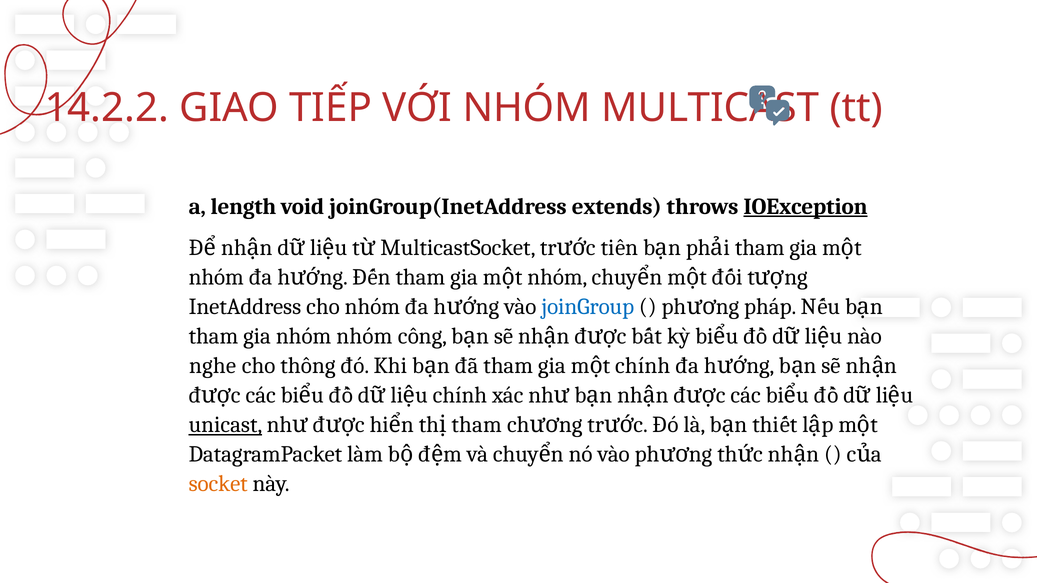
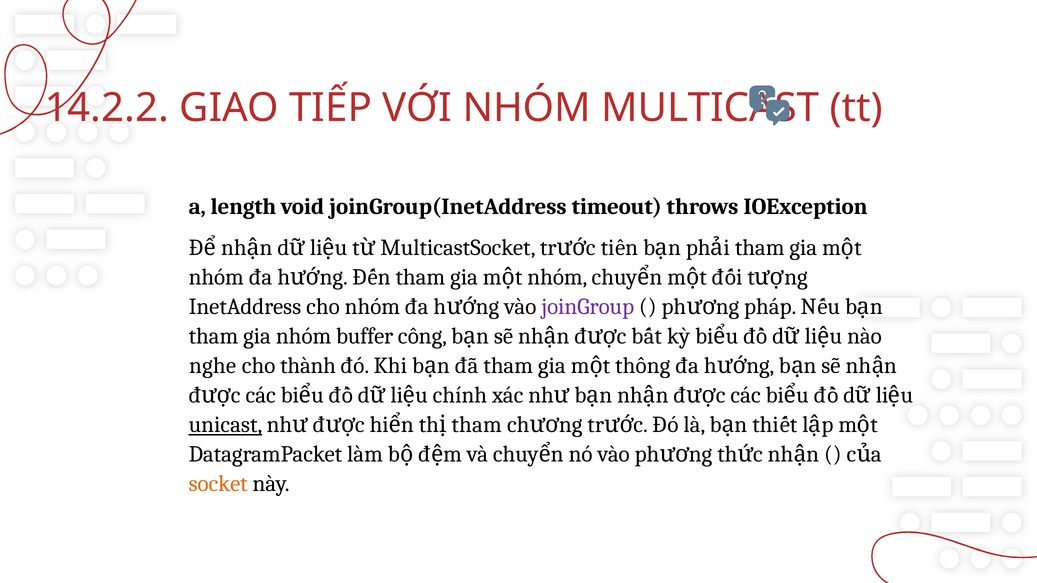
extends: extends -> timeout (617, 207)
IOException underline: present -> none (805, 207)
joinGroup colour: blue -> purple (588, 307)
nhóm nhóm: nhóm -> buffer (365, 336)
thống: thống -> thành (308, 366)
chính: chính -> thống (643, 366)
